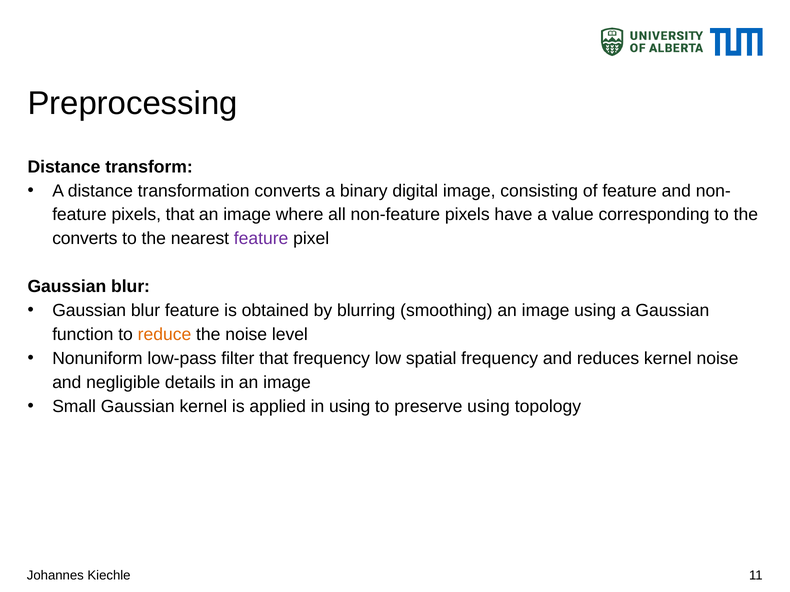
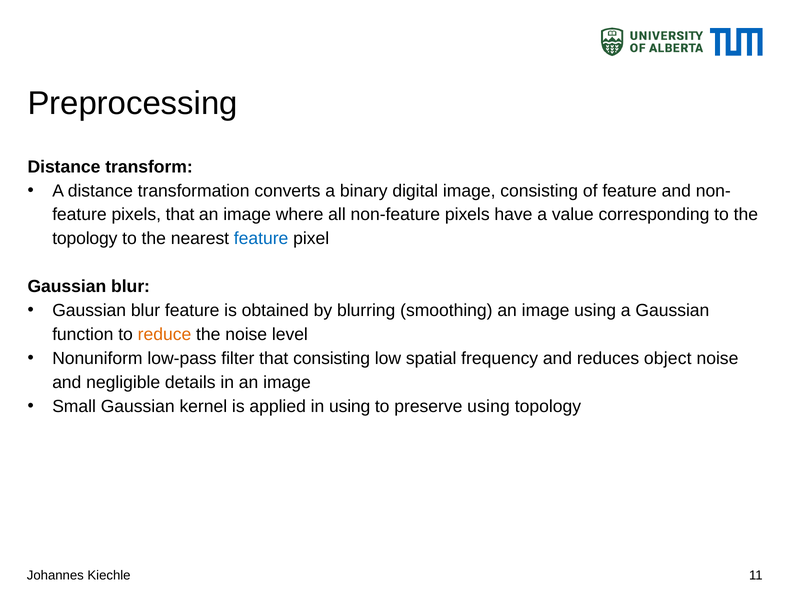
converts: converts -> topology (85, 239)
feature colour: purple -> blue (261, 239)
that frequency: frequency -> consisting (332, 359)
reduces kernel: kernel -> object (668, 359)
